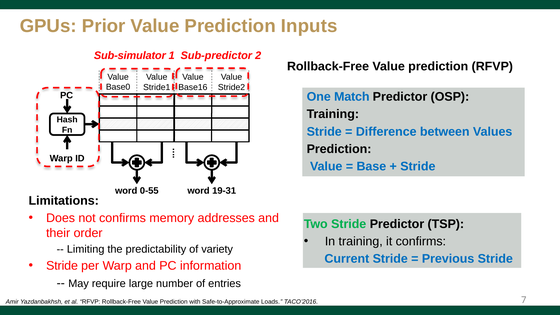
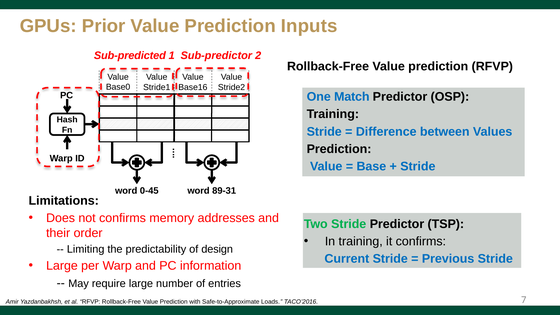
Sub-simulator: Sub-simulator -> Sub-predicted (130, 56)
0-55: 0-55 -> 0-45 (149, 191)
19-31: 19-31 -> 89-31 (224, 191)
variety: variety -> design (217, 249)
Stride: Stride -> Large (62, 266)
